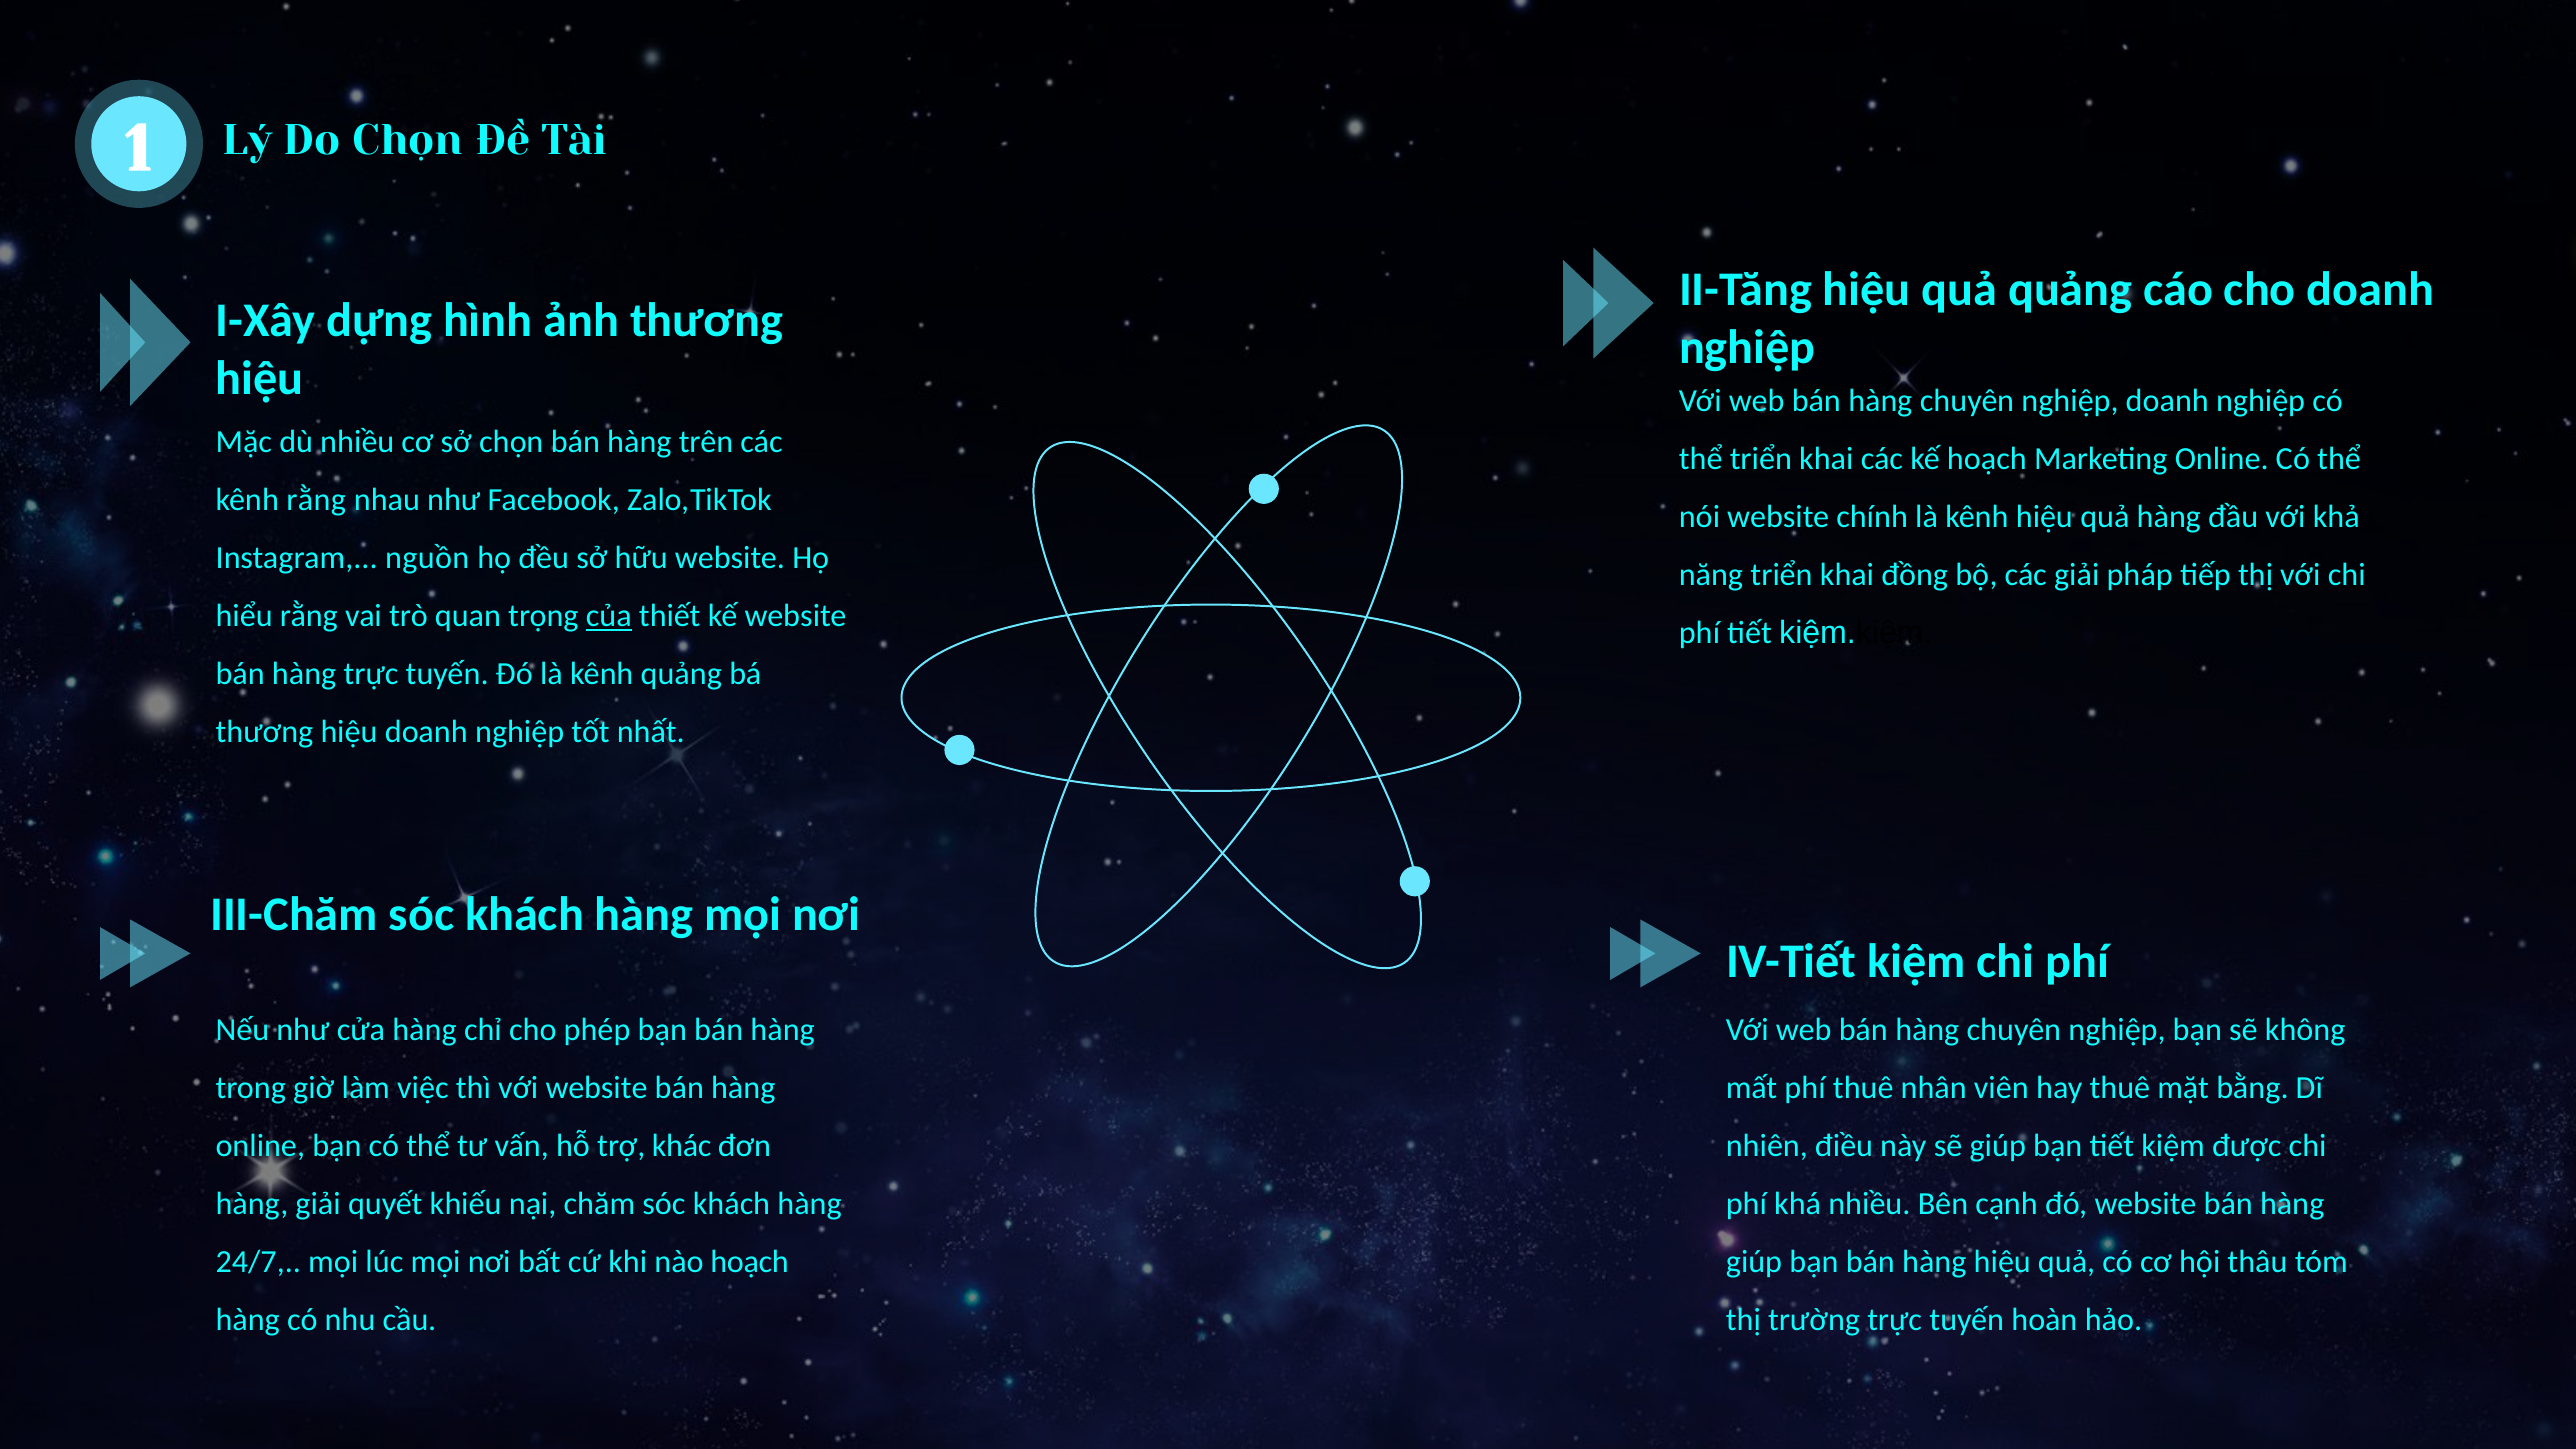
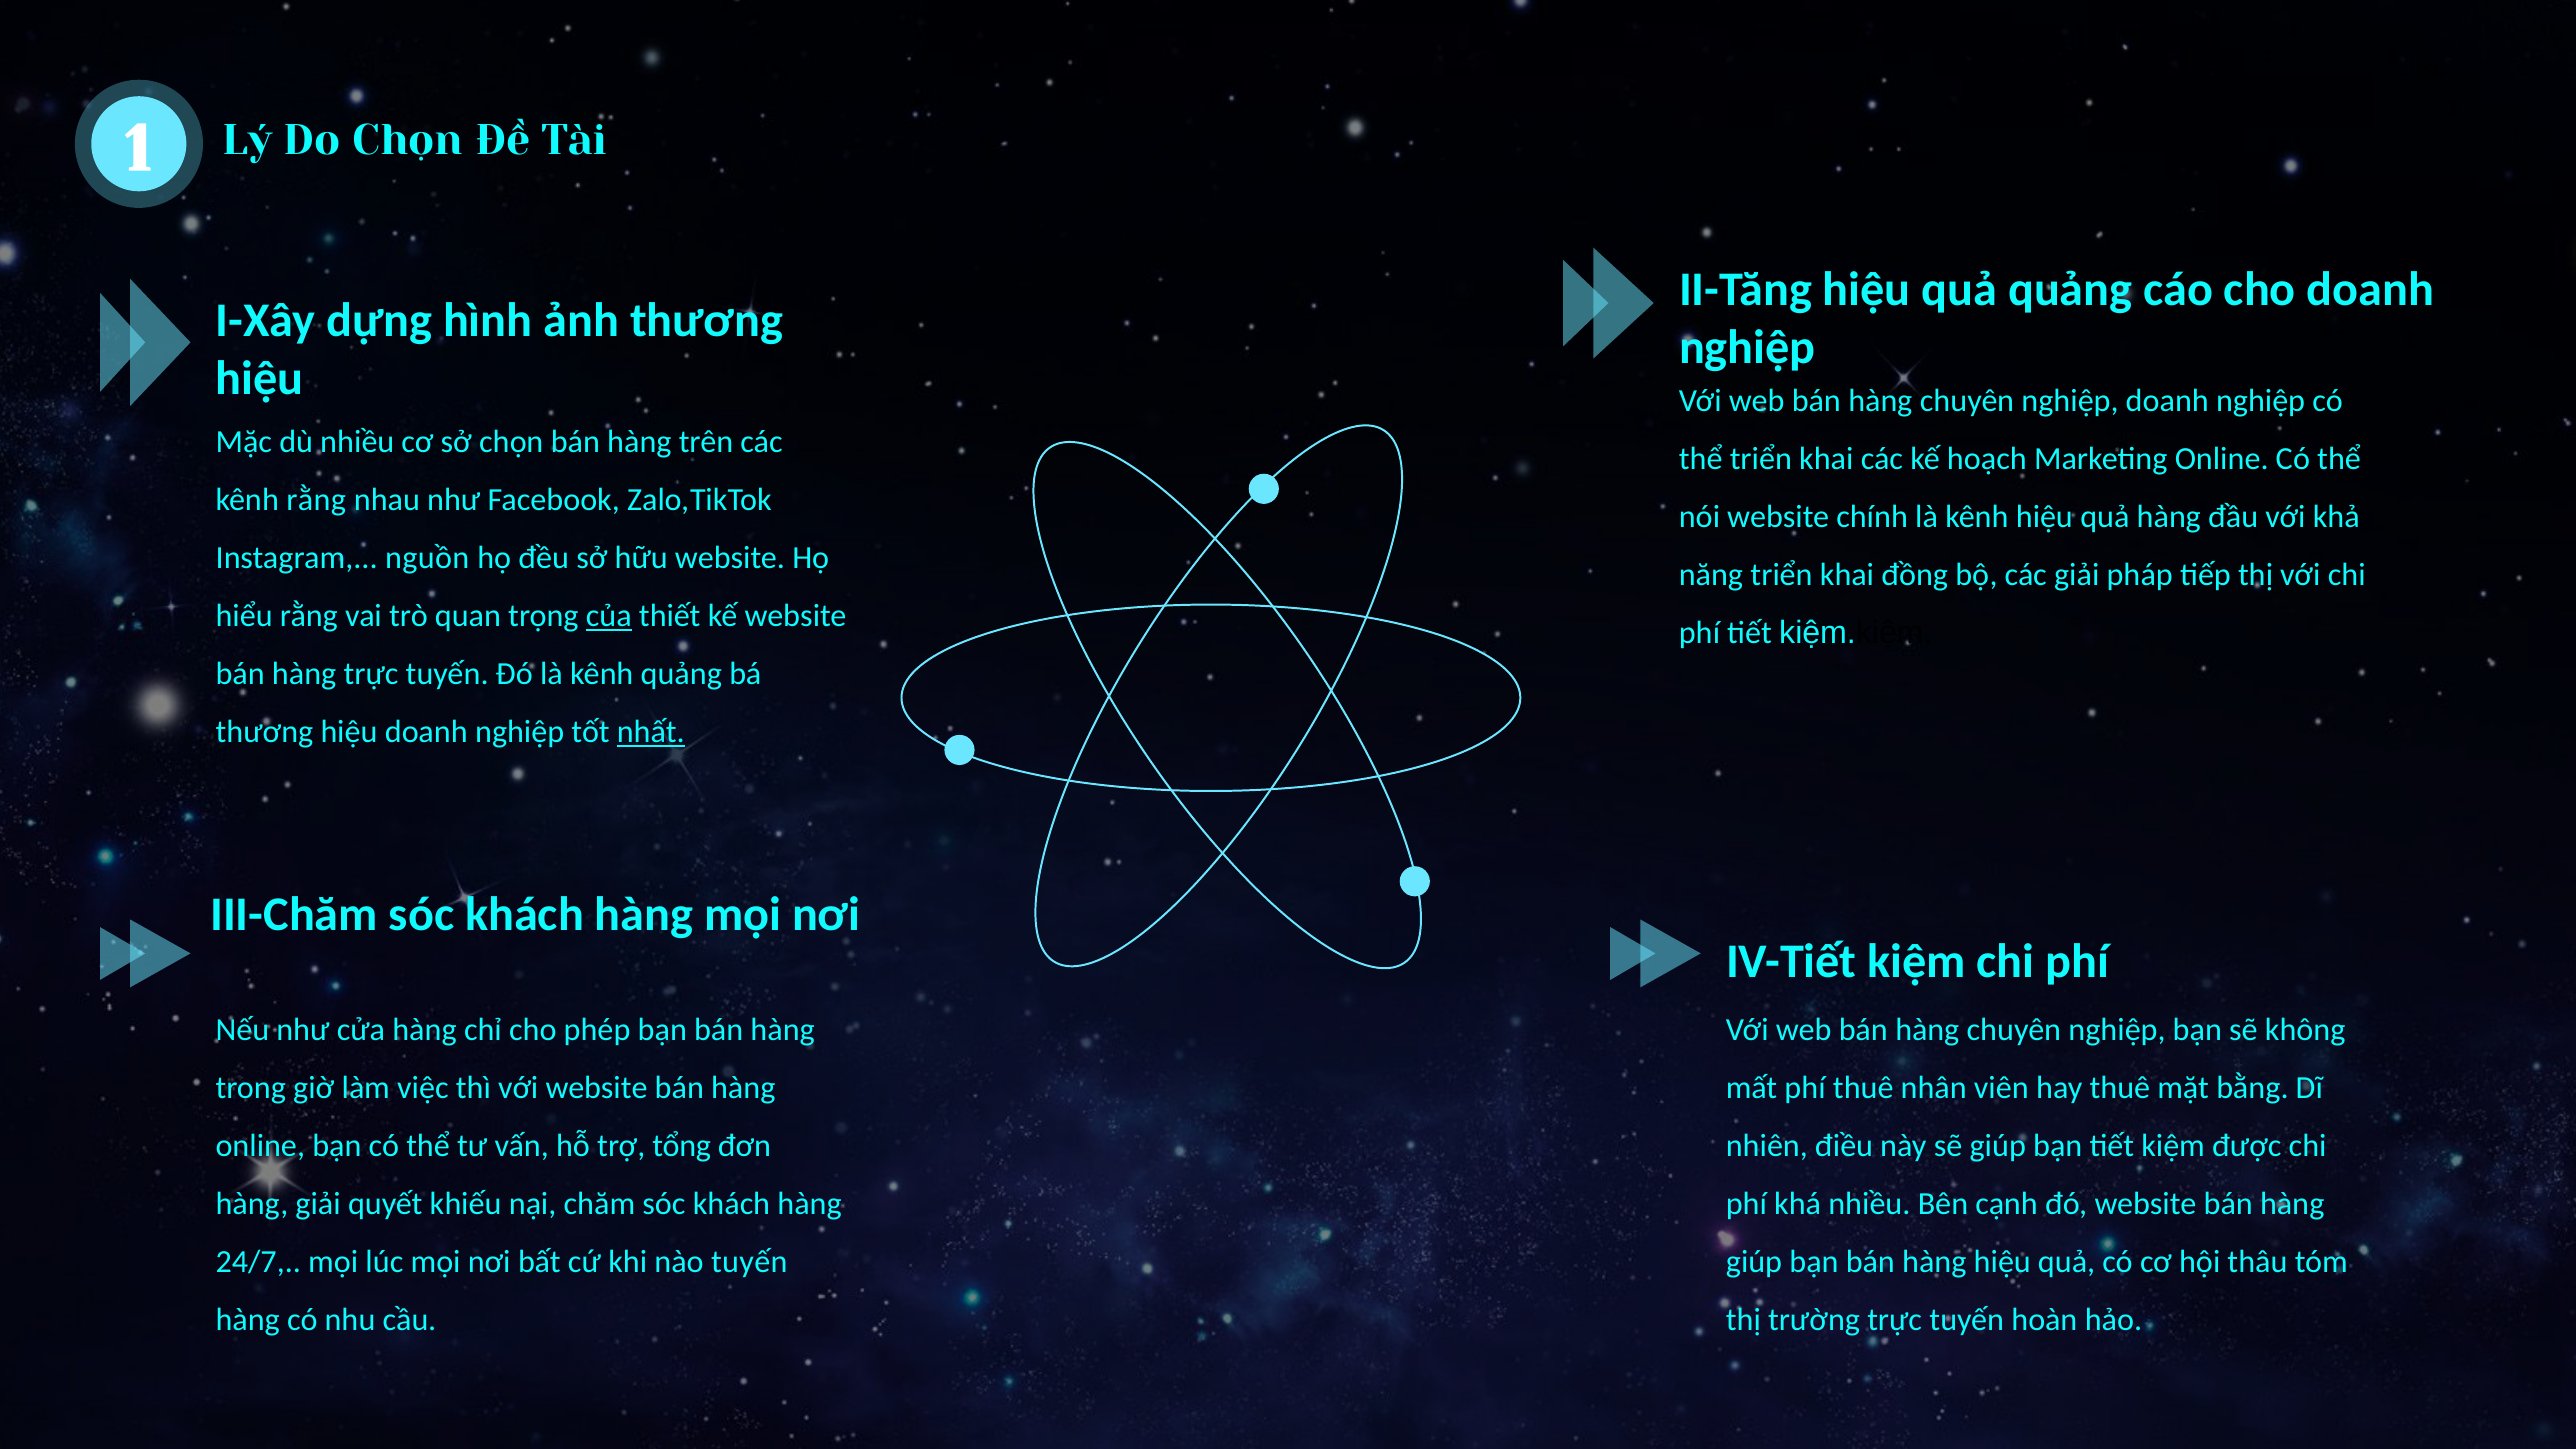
nhất underline: none -> present (651, 732)
khác: khác -> tổng (682, 1146)
nào hoạch: hoạch -> tuyến (749, 1262)
